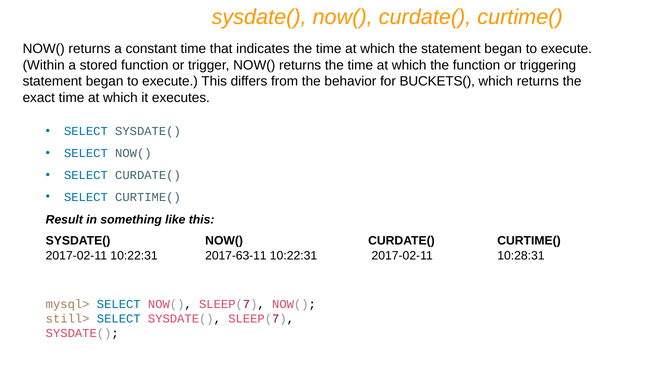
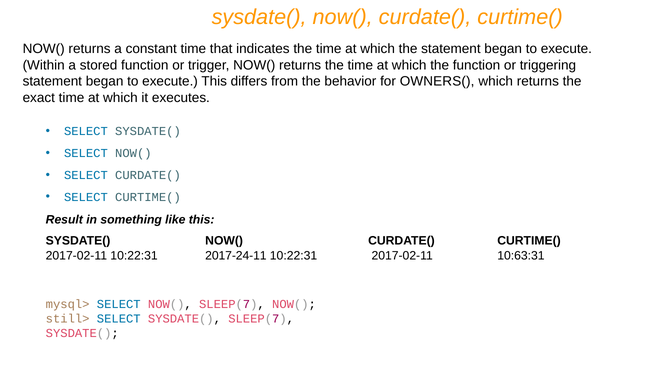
BUCKETS(: BUCKETS( -> OWNERS( (437, 81)
2017-63-11: 2017-63-11 -> 2017-24-11 (236, 256)
10:28:31: 10:28:31 -> 10:63:31 (521, 256)
